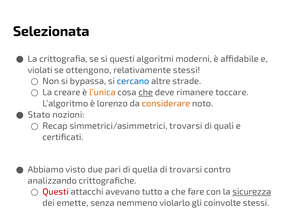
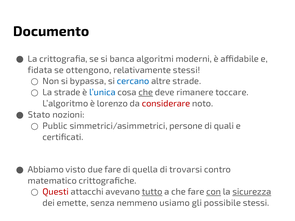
Selezionata: Selezionata -> Documento (51, 31)
si questi: questi -> banca (122, 59)
violati: violati -> fidata (40, 70)
La creare: creare -> strade (67, 92)
l’unica colour: orange -> blue (102, 92)
considerare colour: orange -> red (166, 104)
Recap: Recap -> Public (55, 126)
simmetrici/asimmetrici trovarsi: trovarsi -> persone (186, 126)
due pari: pari -> fare (113, 170)
analizzando: analizzando -> matematico (52, 181)
tutto underline: none -> present (152, 192)
con underline: none -> present (214, 192)
violarlo: violarlo -> usiamo (175, 203)
coinvolte: coinvolte -> possibile (222, 203)
